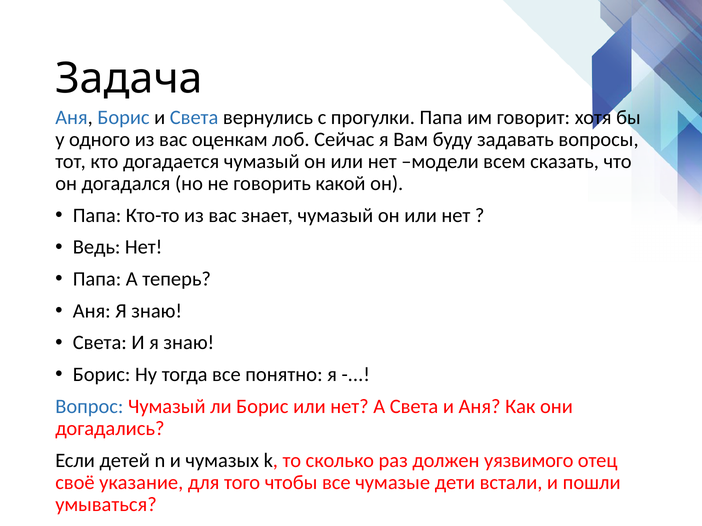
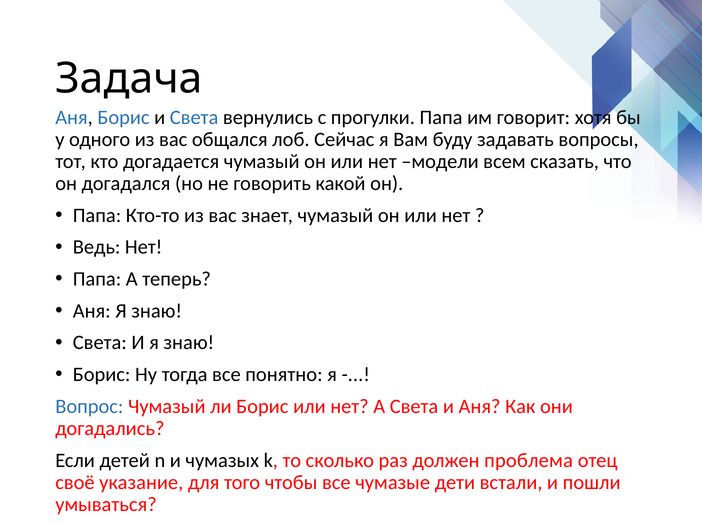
оценкам: оценкам -> общался (230, 139)
уязвимого: уязвимого -> проблема (529, 461)
